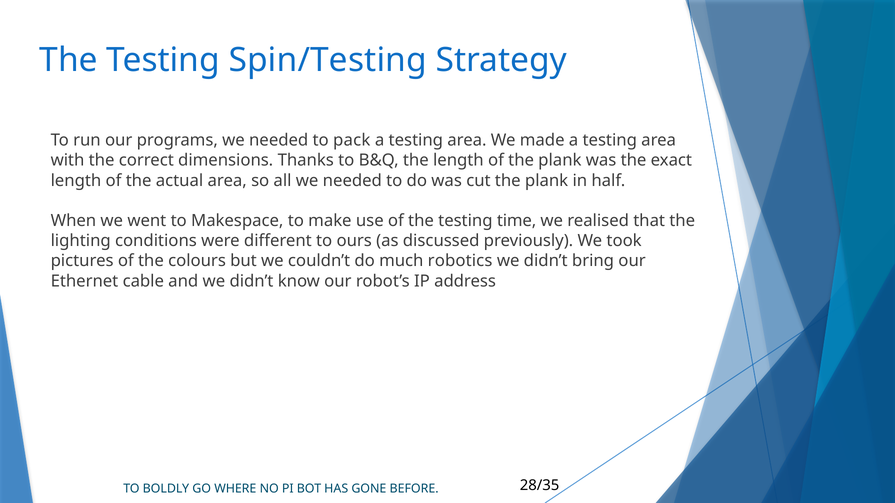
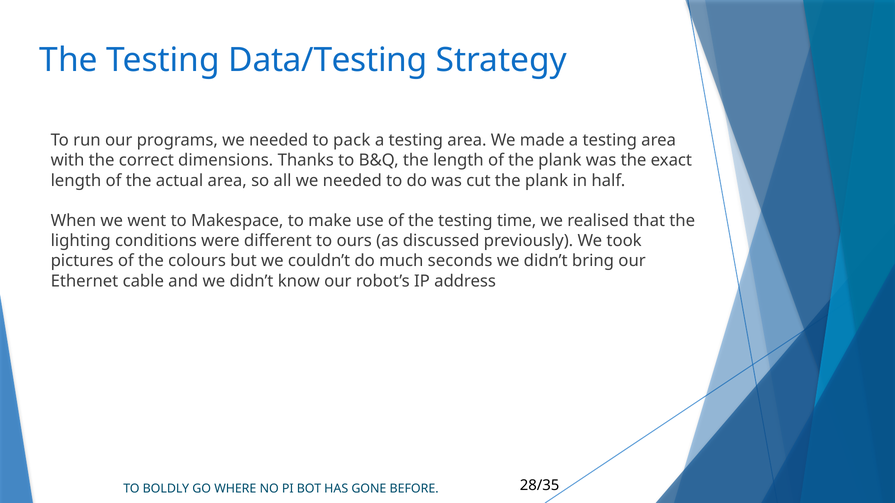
Spin/Testing: Spin/Testing -> Data/Testing (328, 60)
robotics: robotics -> seconds (460, 261)
